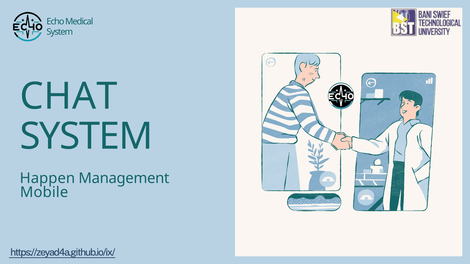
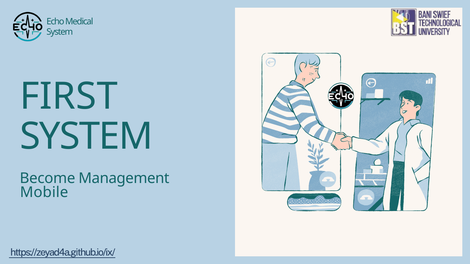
CHAT: CHAT -> FIRST (69, 97)
Happen: Happen -> Become (48, 179)
